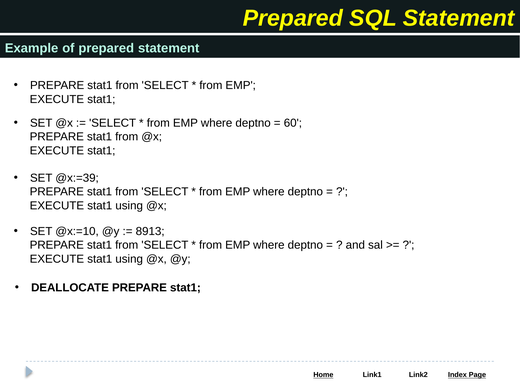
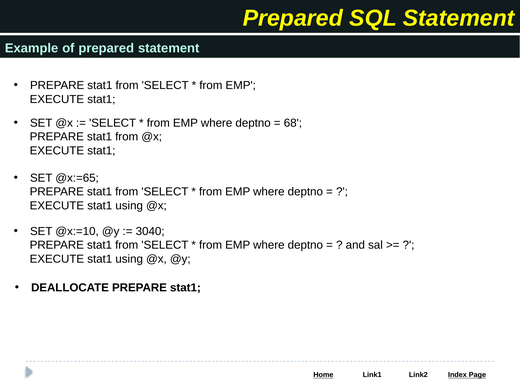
60: 60 -> 68 (293, 123)
@x:=39: @x:=39 -> @x:=65 (77, 178)
8913: 8913 -> 3040 (150, 231)
